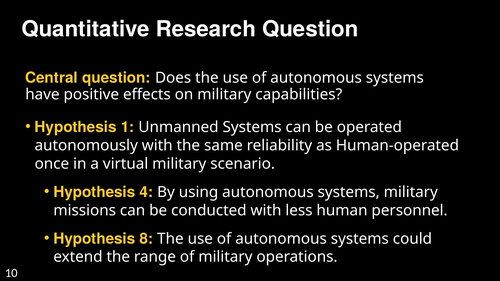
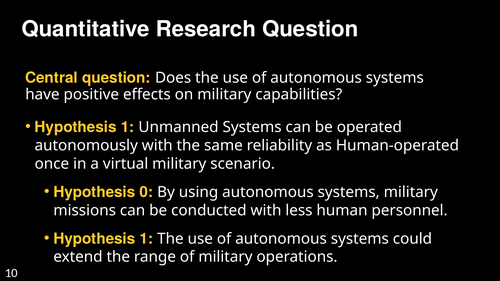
4: 4 -> 0 (146, 192)
8: 8 -> 1 (146, 239)
